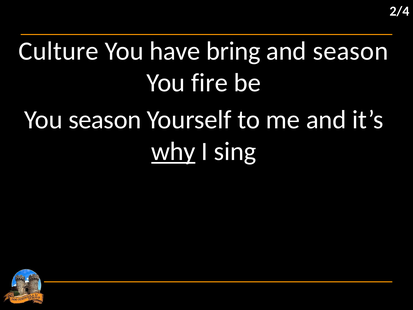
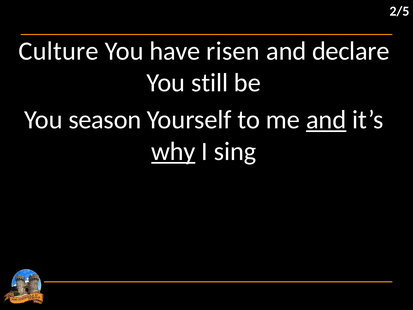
2/4: 2/4 -> 2/5 (399, 11)
bring: bring -> risen (233, 51)
and season: season -> declare (351, 51)
fire: fire -> still (210, 83)
and underline: none -> present (326, 120)
